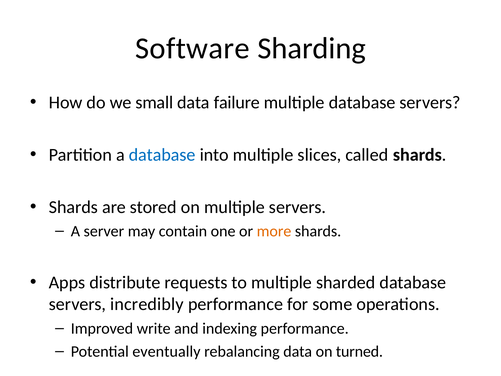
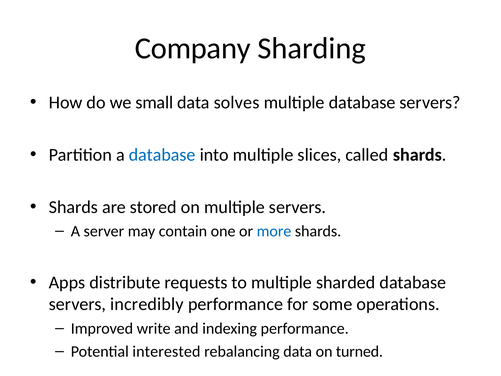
Software: Software -> Company (193, 48)
failure: failure -> solves (237, 102)
more colour: orange -> blue (274, 231)
eventually: eventually -> interested (166, 351)
